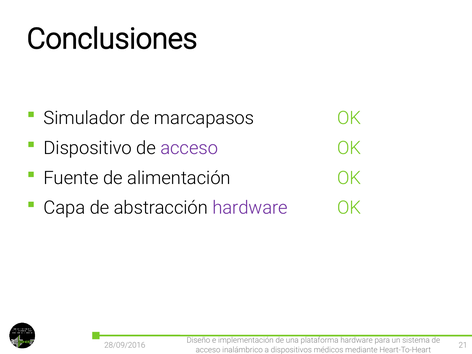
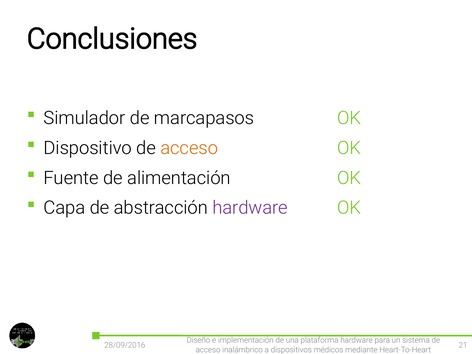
acceso colour: purple -> orange (189, 148)
